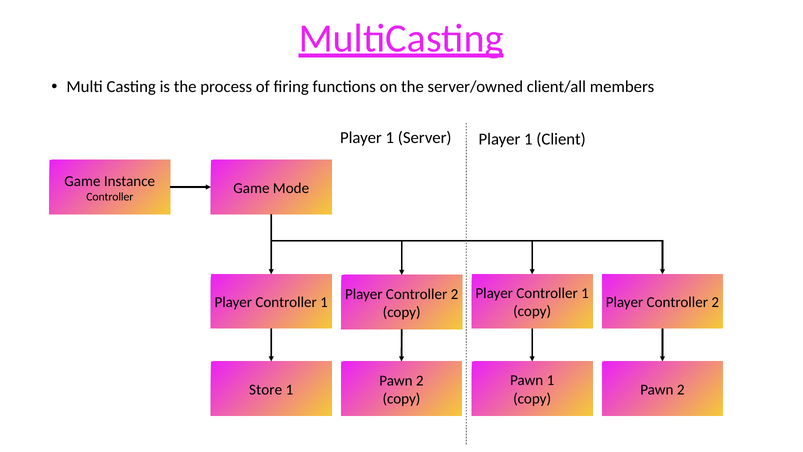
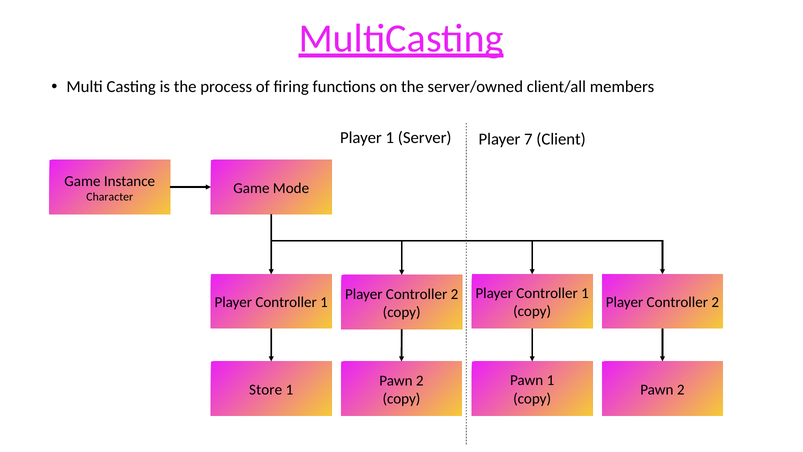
Server Player 1: 1 -> 7 (528, 139)
Controller: Controller -> Character (110, 197)
